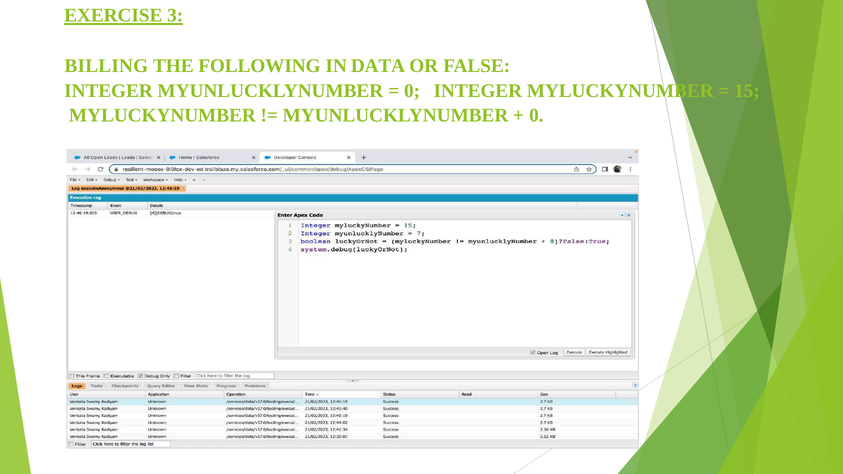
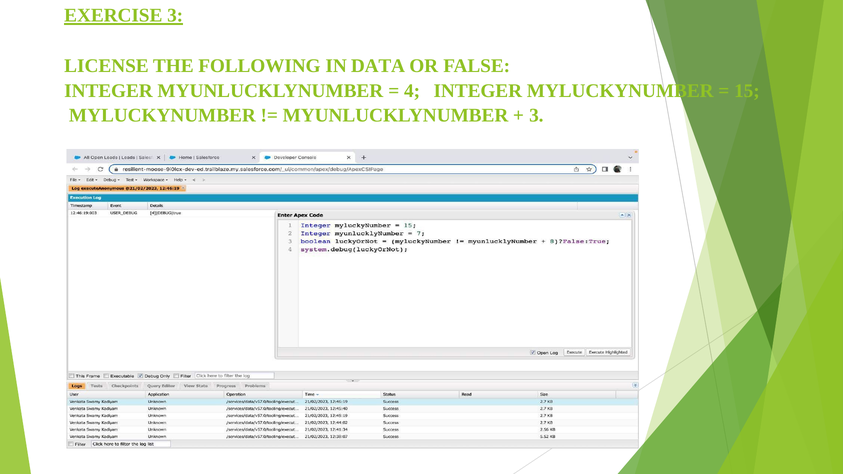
BILLING: BILLING -> LICENSE (106, 66)
0: 0 -> 4 (412, 91)
0: 0 -> 3 (536, 115)
